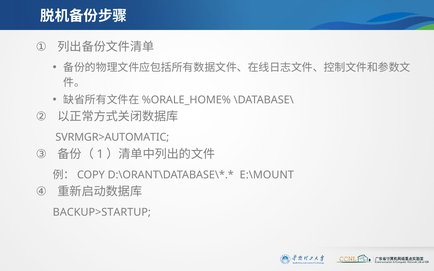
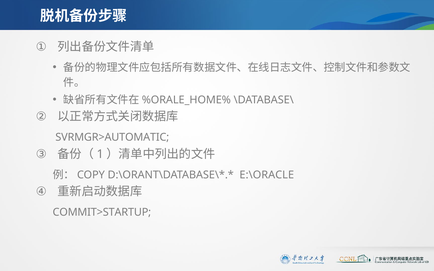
E:\MOUNT: E:\MOUNT -> E:\ORACLE (267, 175)
BACKUP>STARTUP: BACKUP>STARTUP -> COMMIT>STARTUP (102, 213)
